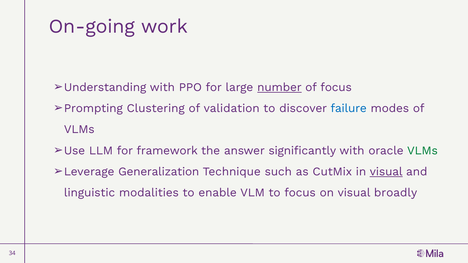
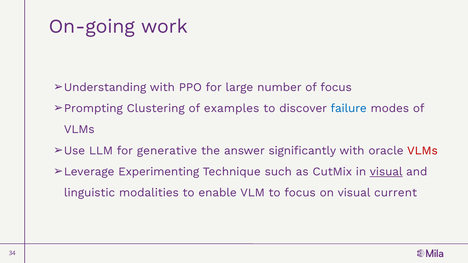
number underline: present -> none (279, 87)
validation: validation -> examples (232, 109)
framework: framework -> generative (167, 151)
VLMs colour: green -> red (422, 151)
Generalization: Generalization -> Experimenting (159, 172)
broadly: broadly -> current (396, 193)
